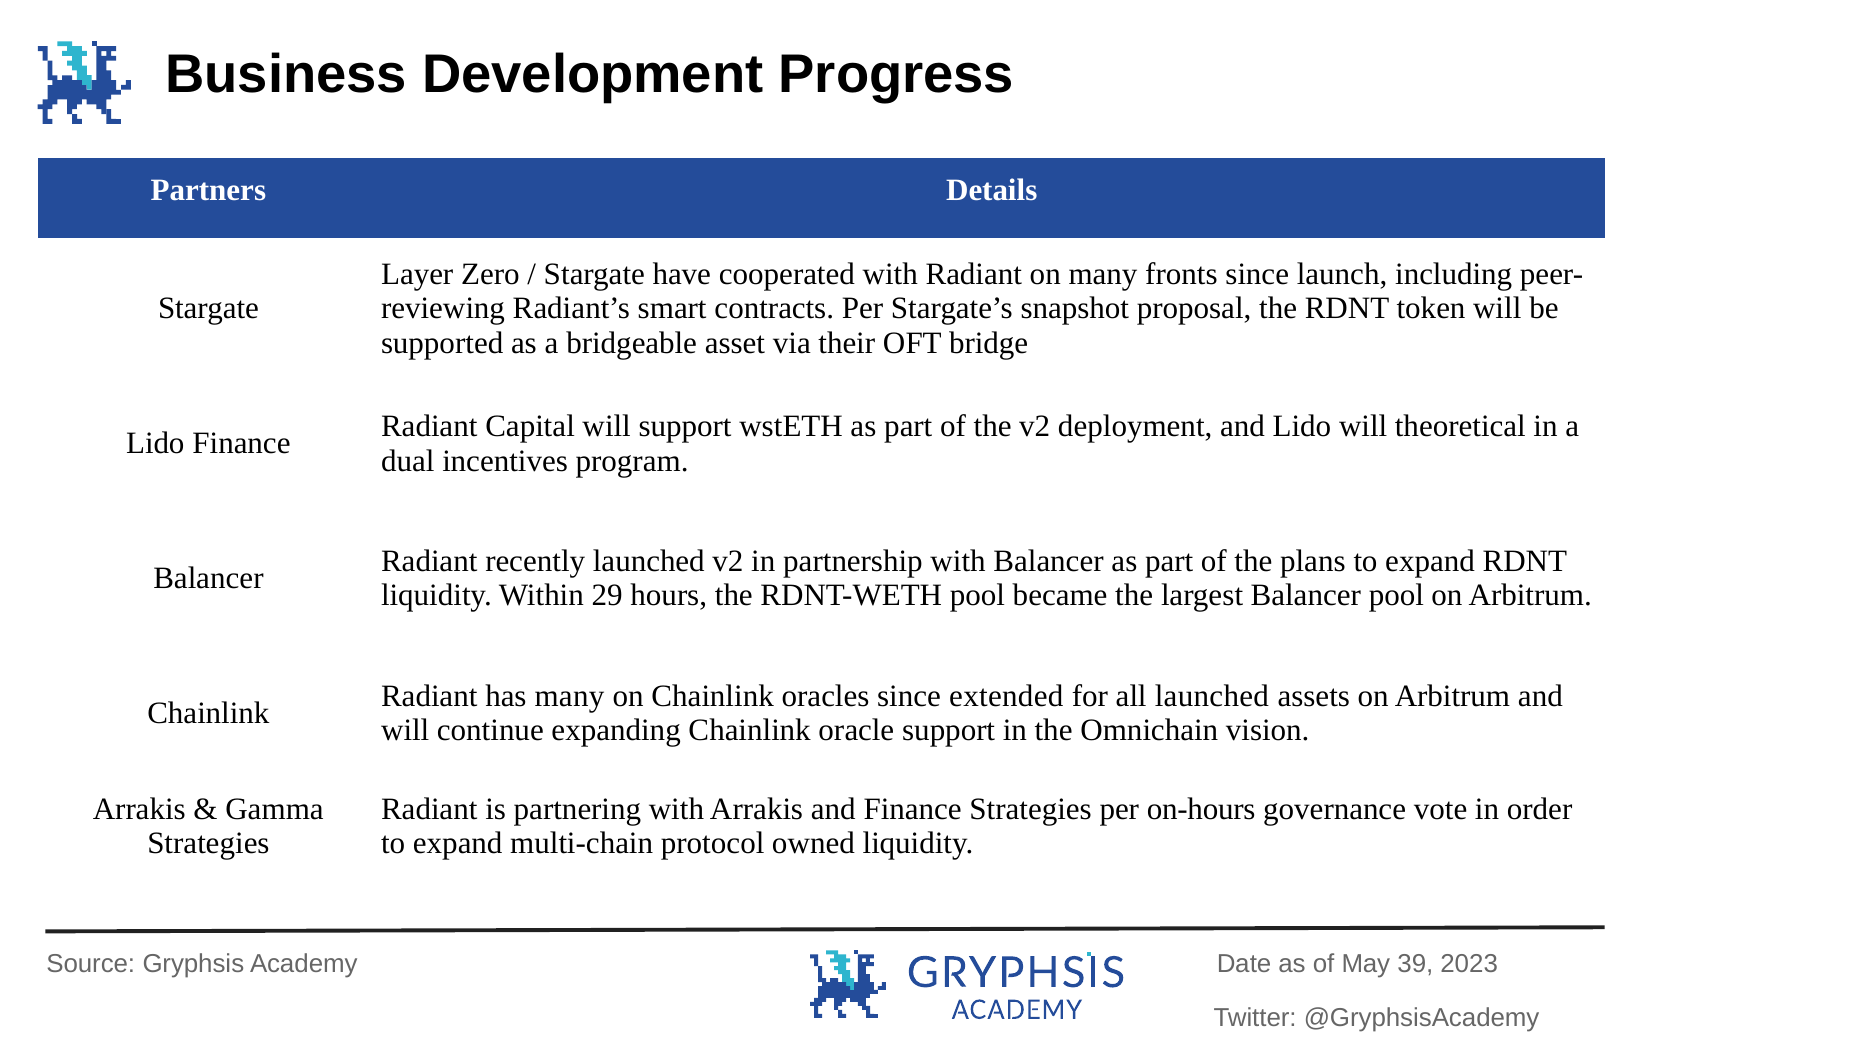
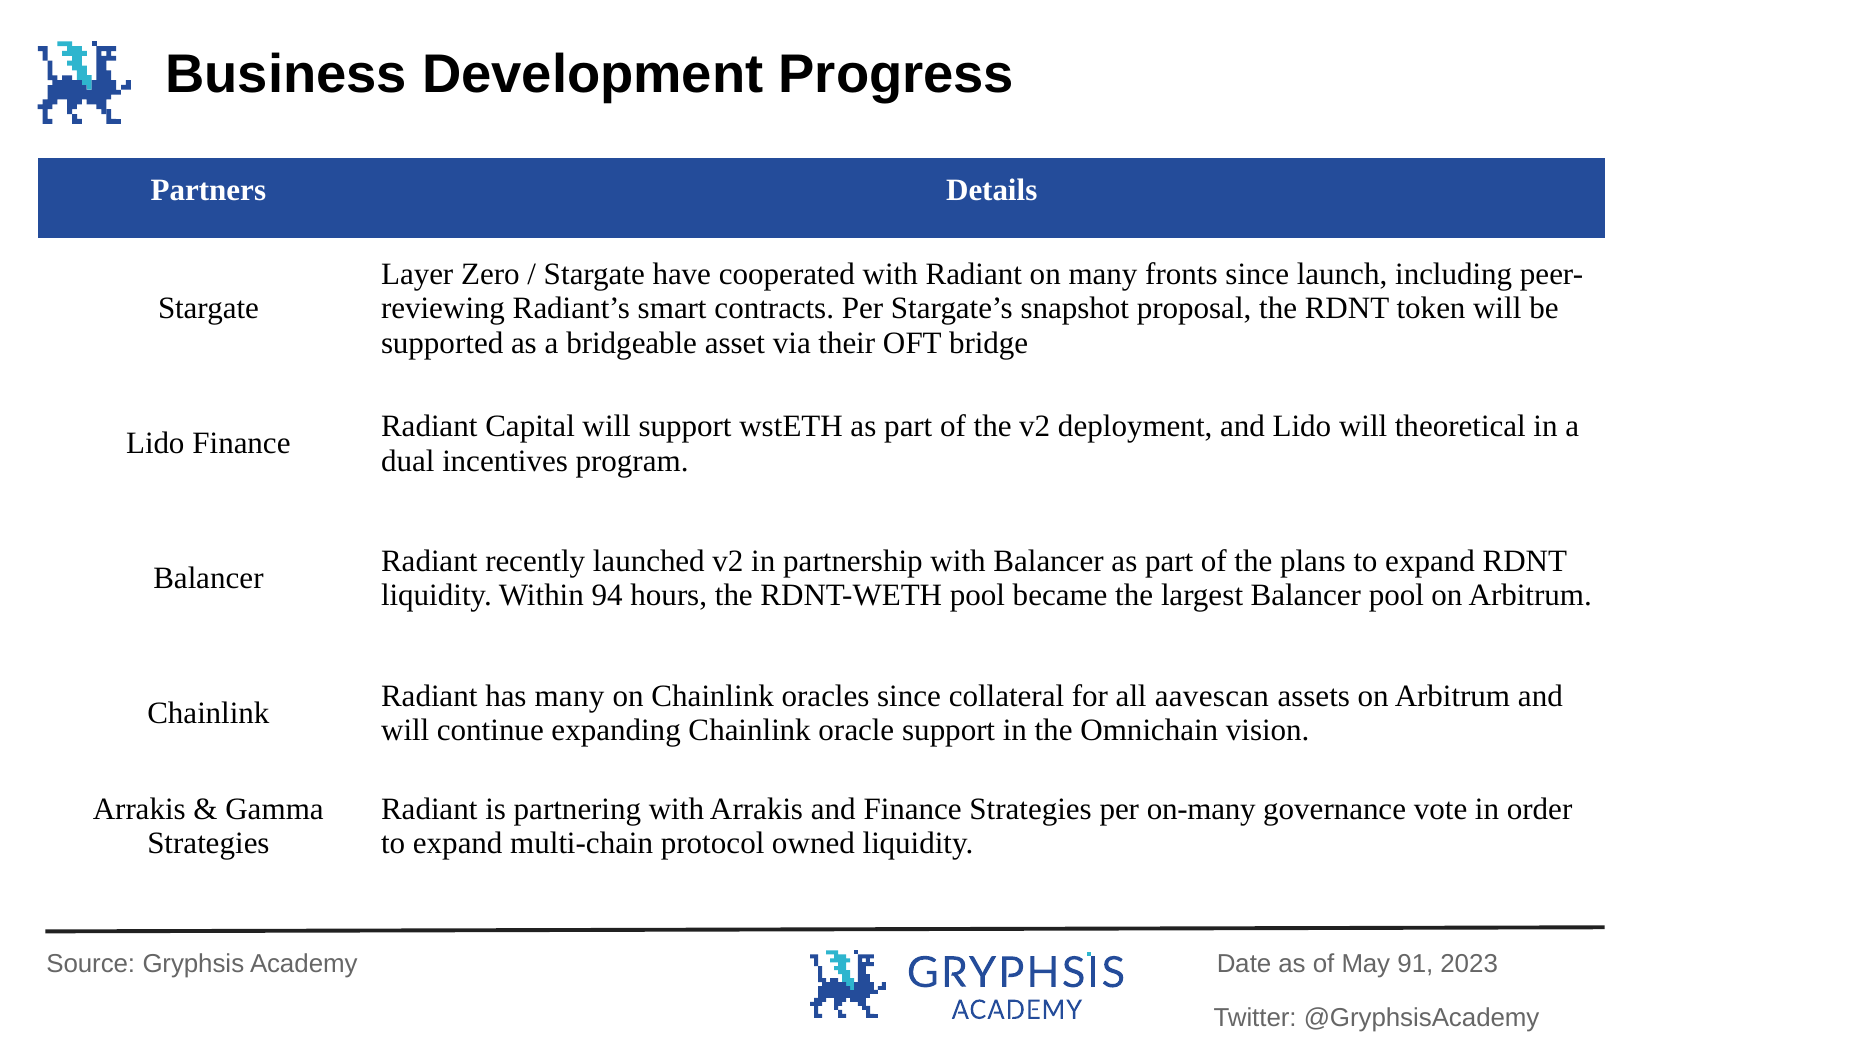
29: 29 -> 94 (607, 596)
extended: extended -> collateral (1006, 696)
all launched: launched -> aavescan (1212, 696)
on-hours: on-hours -> on-many (1201, 809)
39: 39 -> 91 (1415, 964)
